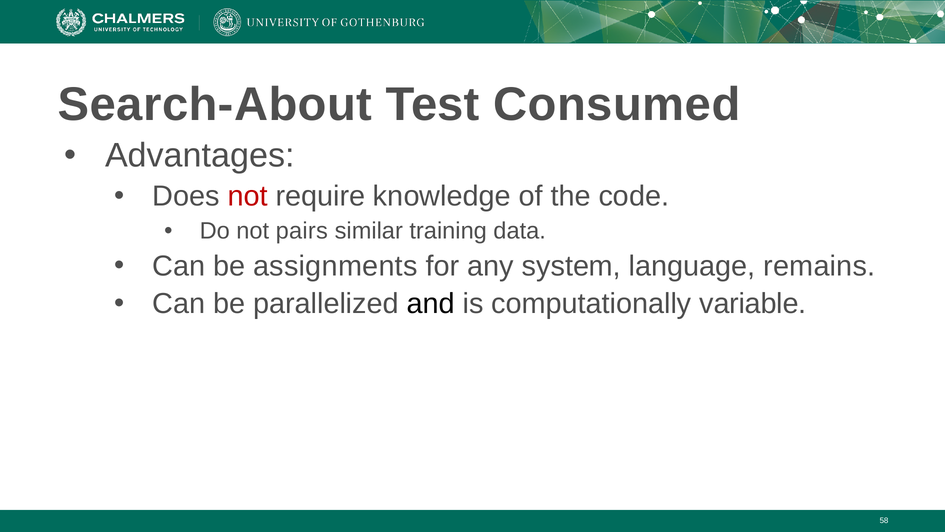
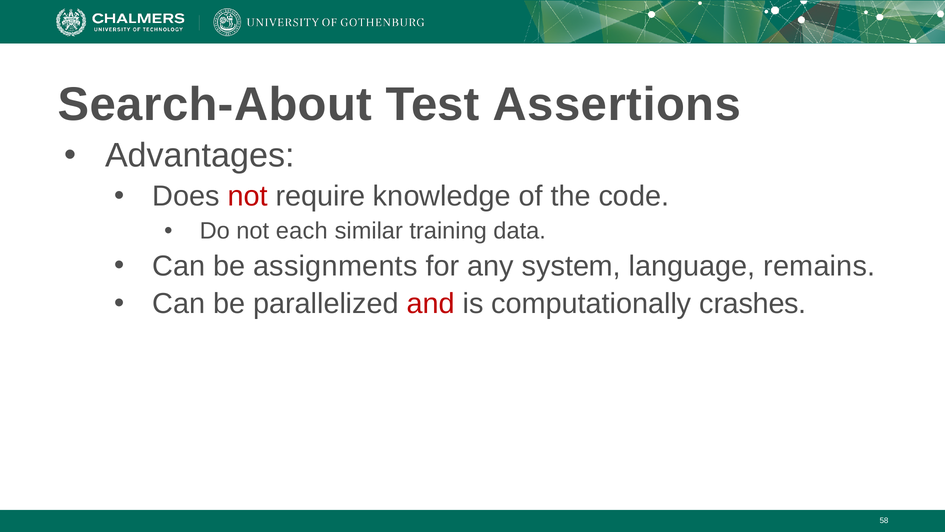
Consumed: Consumed -> Assertions (617, 104)
pairs: pairs -> each (302, 231)
and colour: black -> red (431, 304)
variable: variable -> crashes (753, 304)
